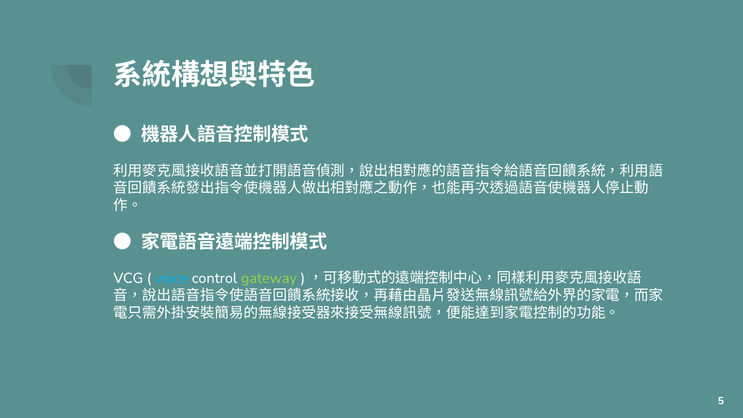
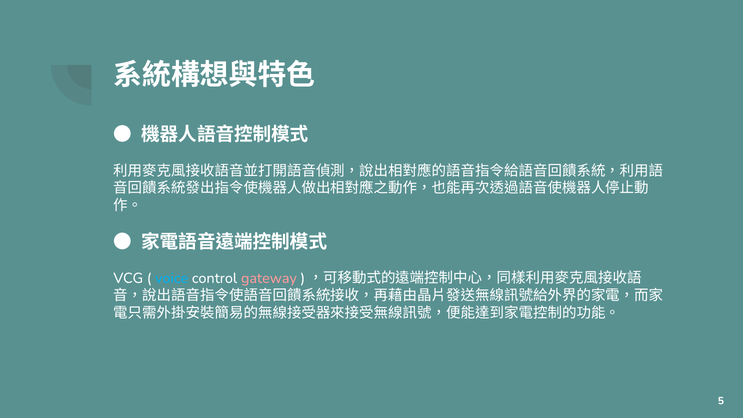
gateway colour: light green -> pink (269, 278)
